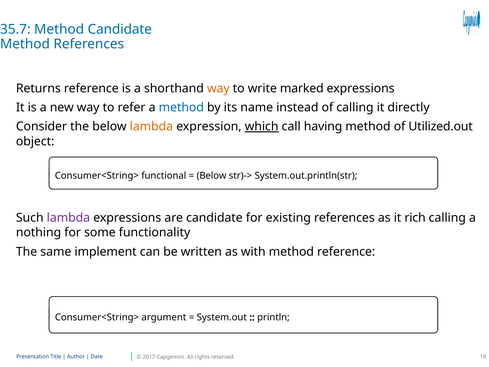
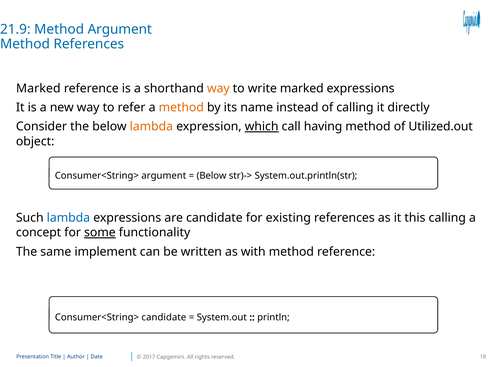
35.7: 35.7 -> 21.9 (15, 29)
Method Candidate: Candidate -> Argument (120, 29)
Returns: Returns -> Marked (38, 88)
method colour: blue -> orange (181, 107)
Consumer<String> functional: functional -> argument (164, 176)
lambda colour: purple -> blue (68, 217)
rich: rich -> this (415, 217)
nothing: nothing -> concept (39, 232)
some underline: none -> present (100, 232)
Consumer<String> argument: argument -> candidate (164, 317)
